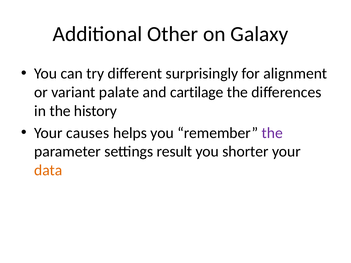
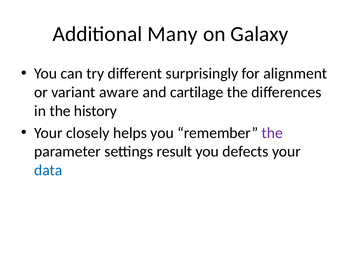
Other: Other -> Many (173, 34)
palate: palate -> aware (119, 92)
causes: causes -> closely (88, 133)
shorter: shorter -> defects (245, 152)
data colour: orange -> blue (48, 170)
